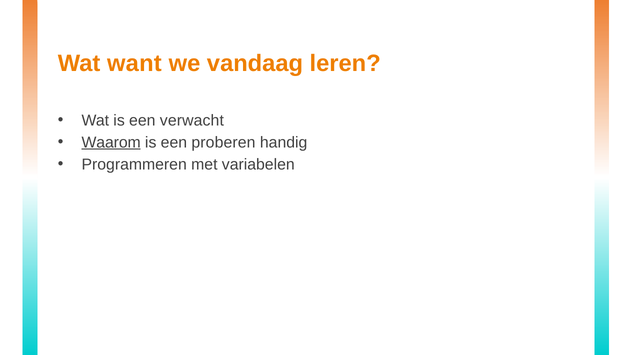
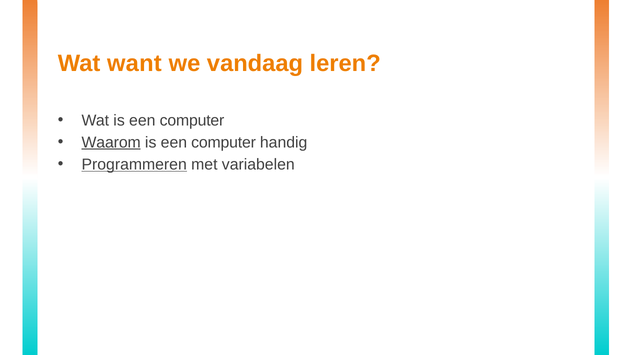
Wat is een verwacht: verwacht -> computer (192, 120)
proberen: proberen -> computer (224, 143)
Programmeren underline: none -> present (134, 165)
